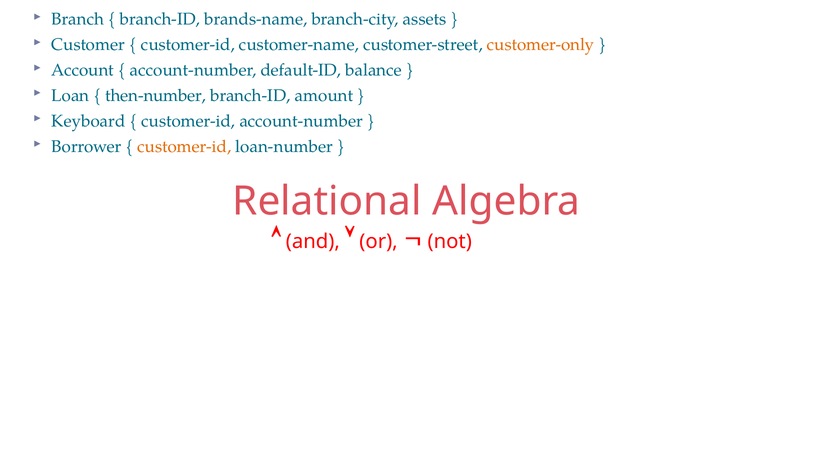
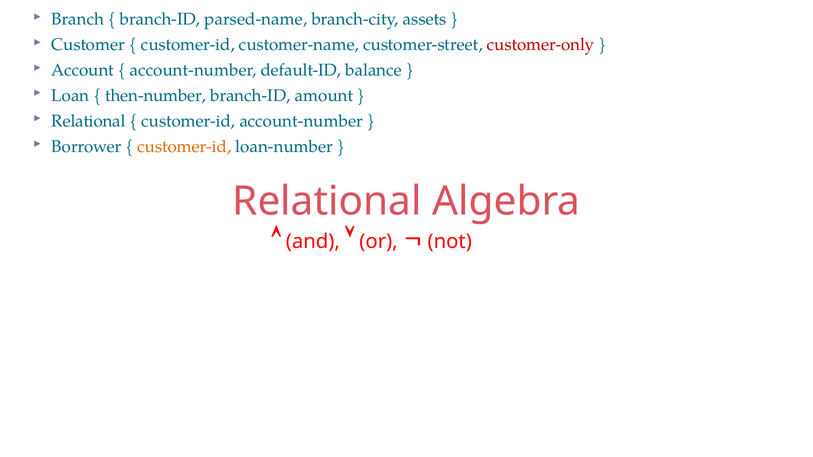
brands-name: brands-name -> parsed-name (256, 19)
customer-only colour: orange -> red (541, 45)
Keyboard: Keyboard -> Relational (89, 121)
